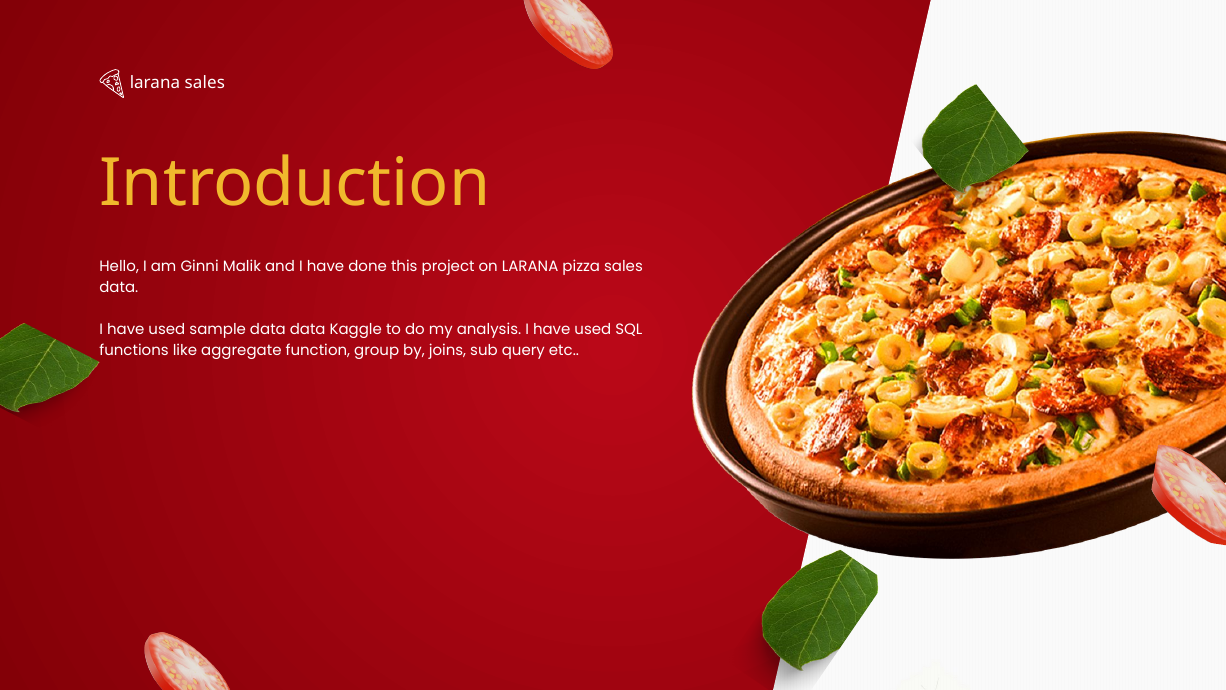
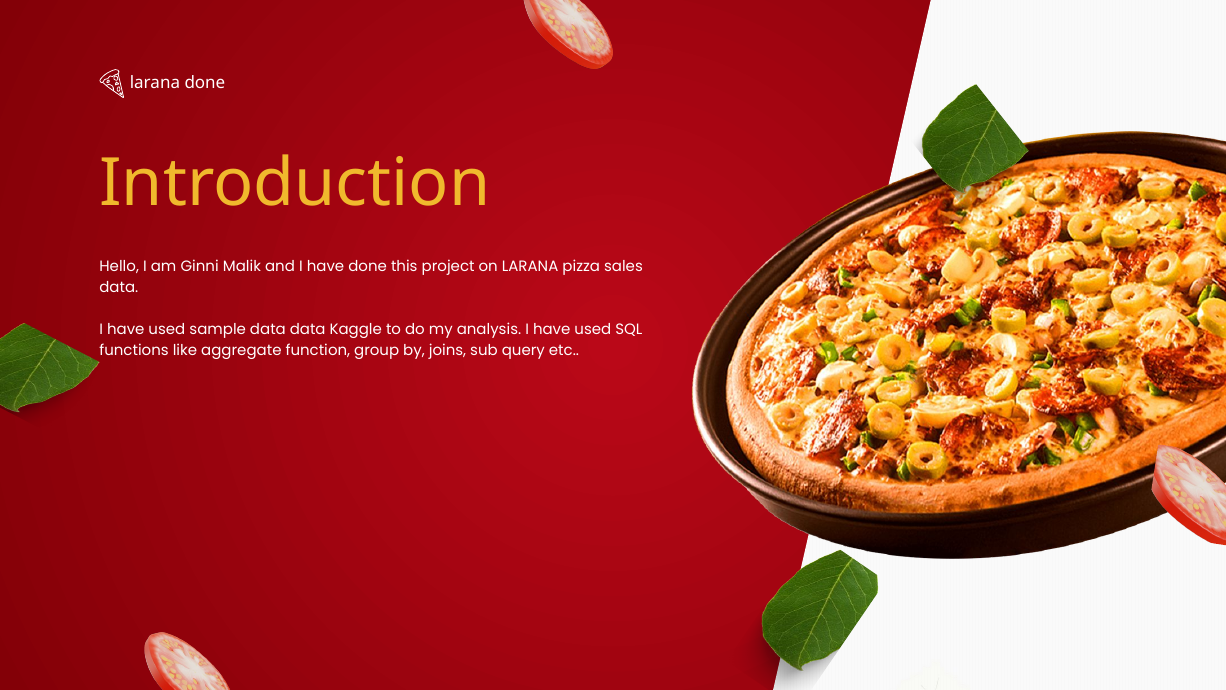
larana sales: sales -> done (205, 83)
